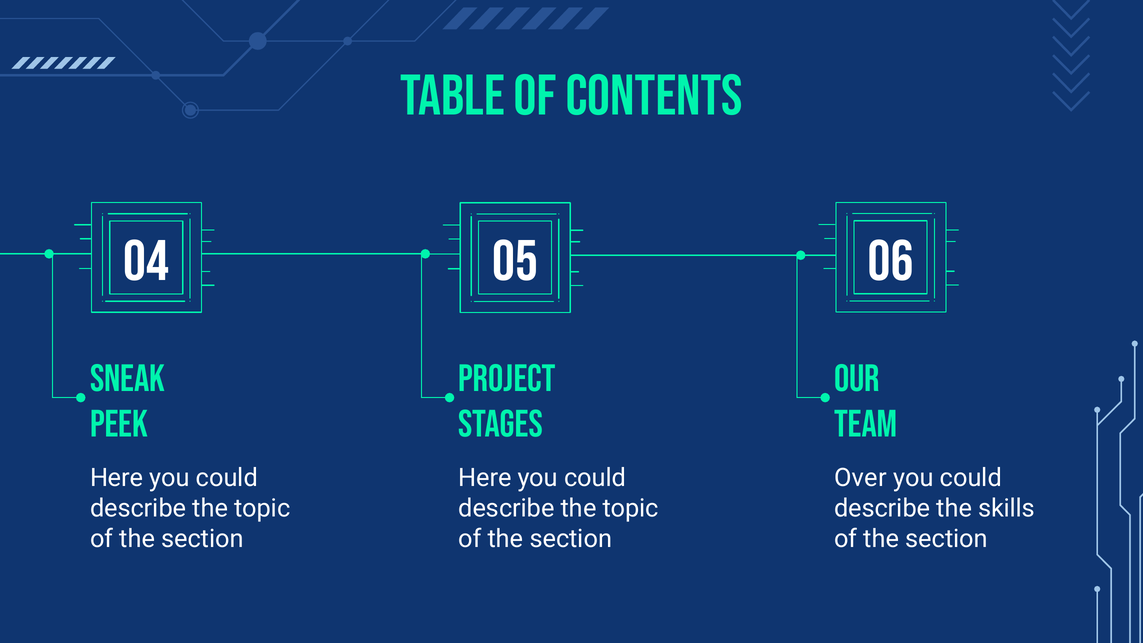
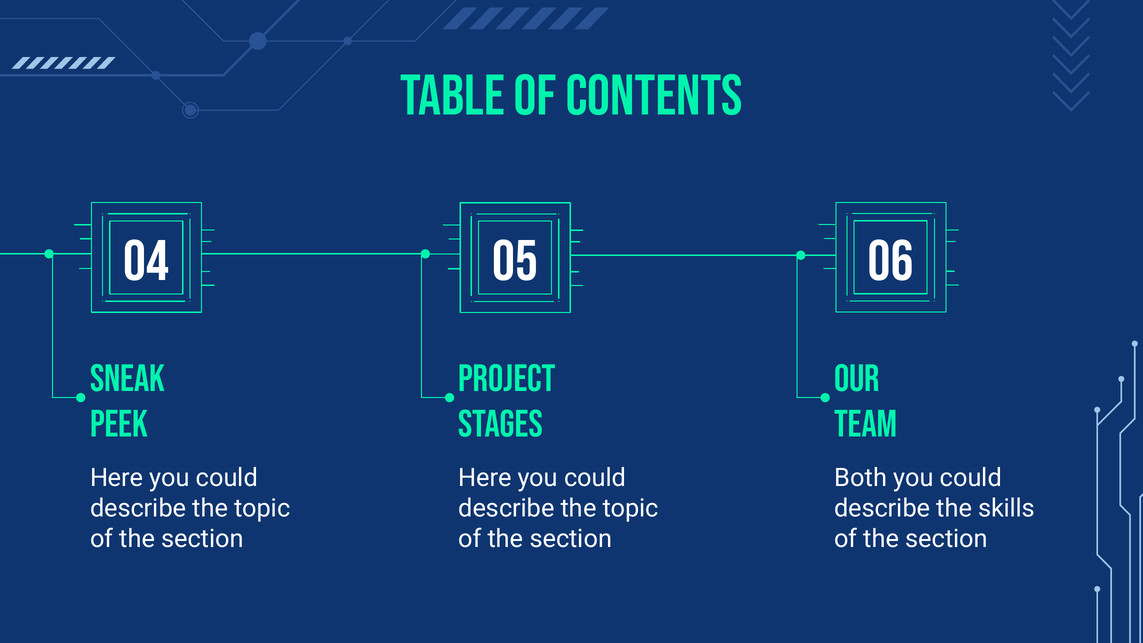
Over: Over -> Both (861, 478)
